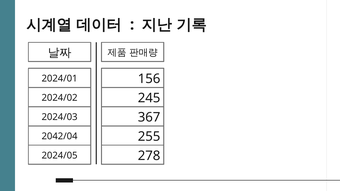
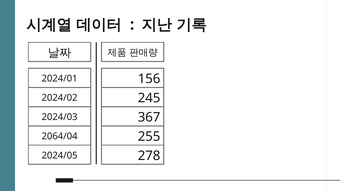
2042/04: 2042/04 -> 2064/04 (60, 136)
